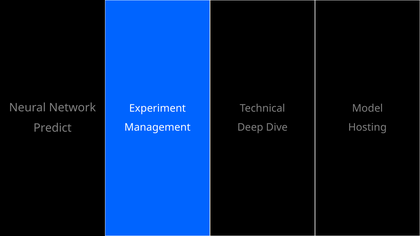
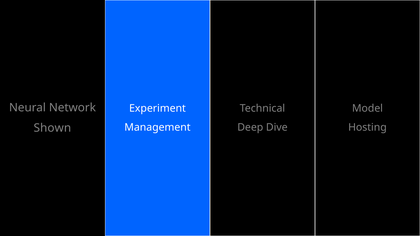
Predict: Predict -> Shown (52, 128)
